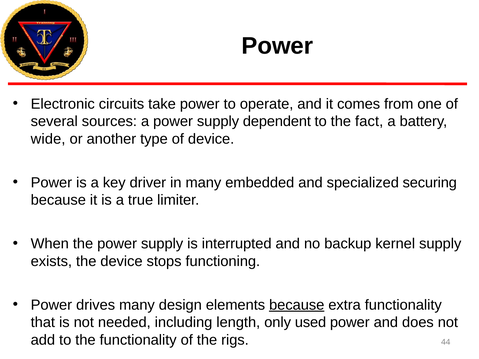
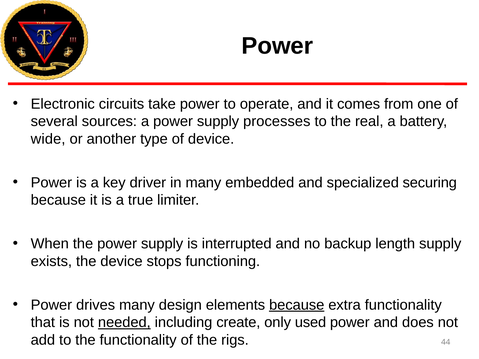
dependent: dependent -> processes (277, 122)
fact: fact -> real (369, 122)
kernel: kernel -> length (395, 244)
needed underline: none -> present (124, 323)
length: length -> create (238, 323)
